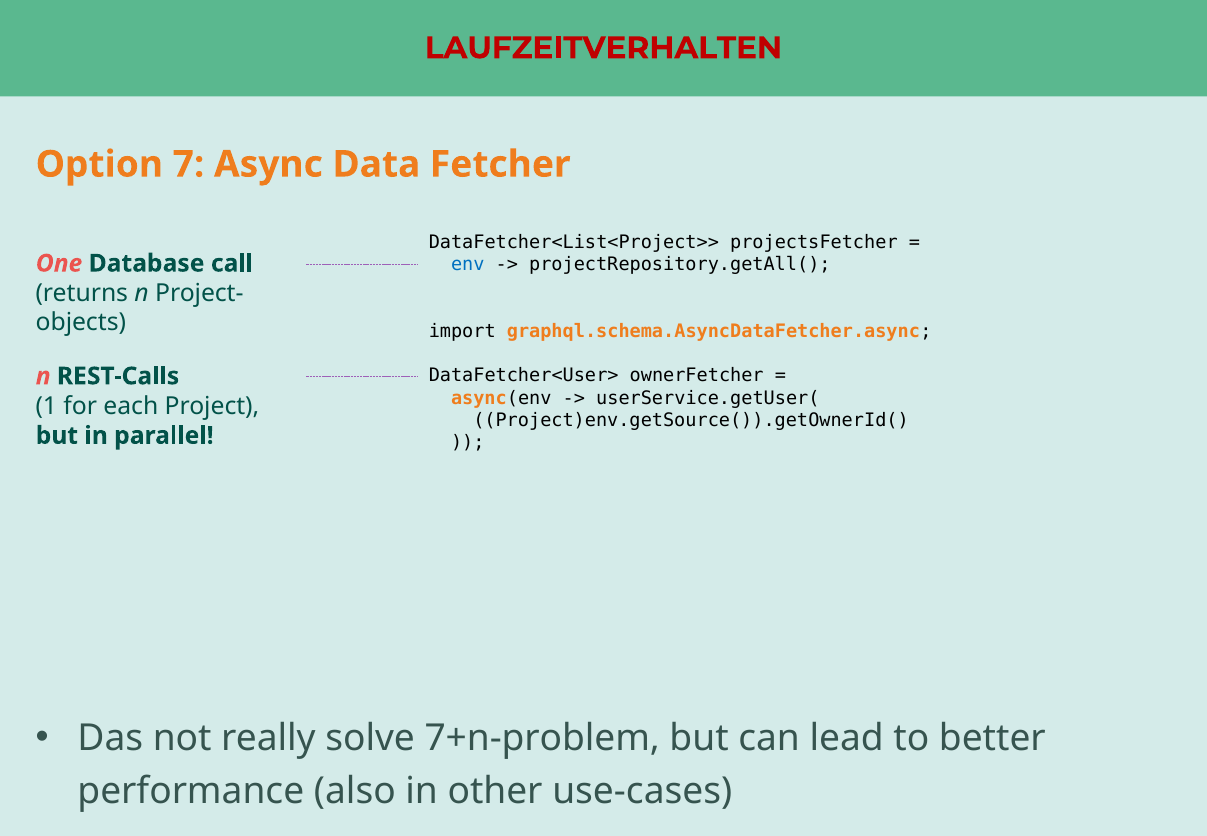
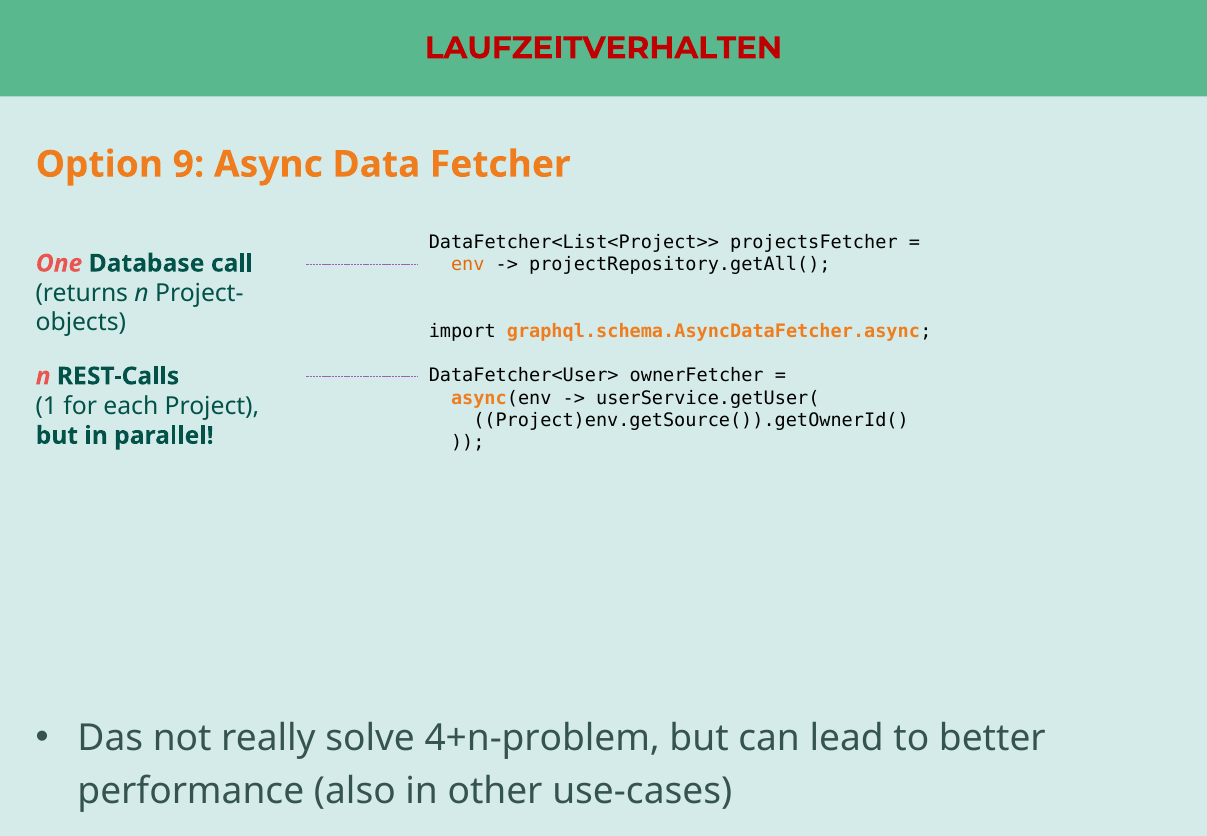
7: 7 -> 9 (189, 164)
env colour: blue -> orange (468, 264)
7+n-problem: 7+n-problem -> 4+n-problem (542, 738)
